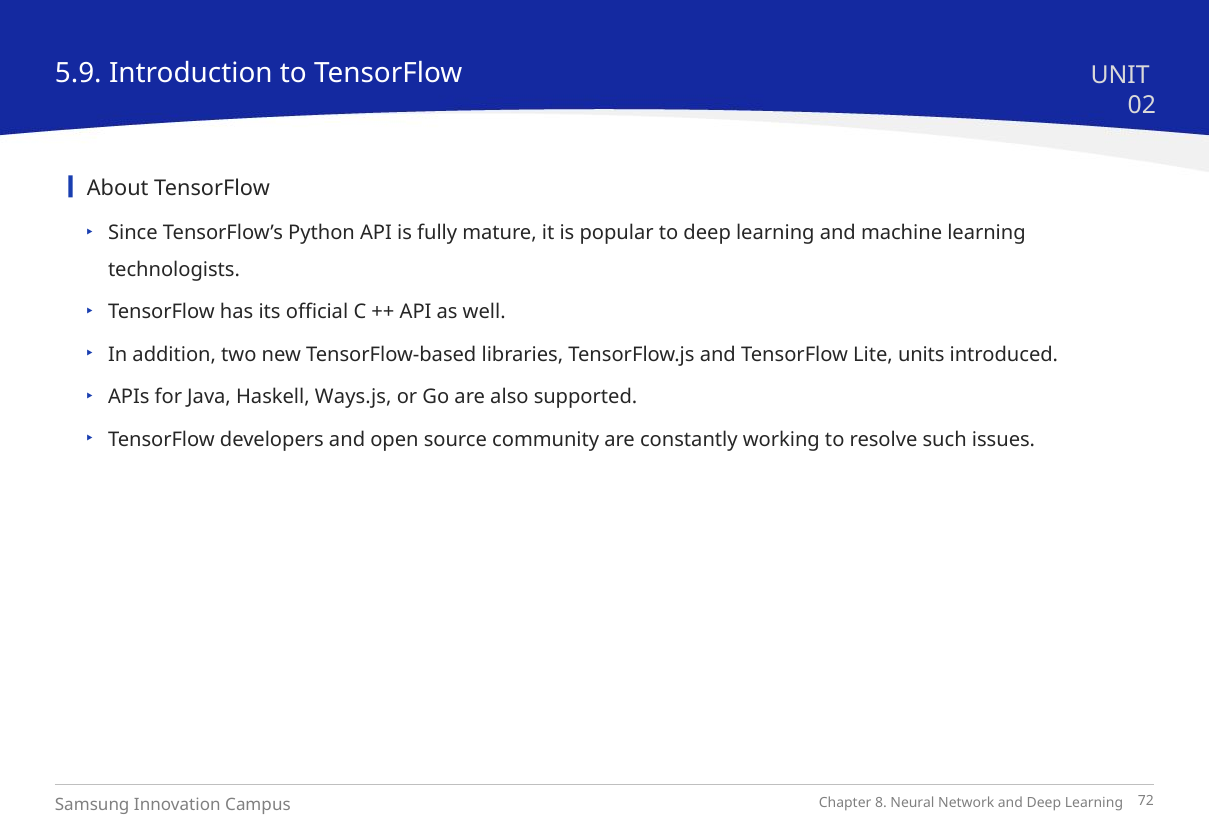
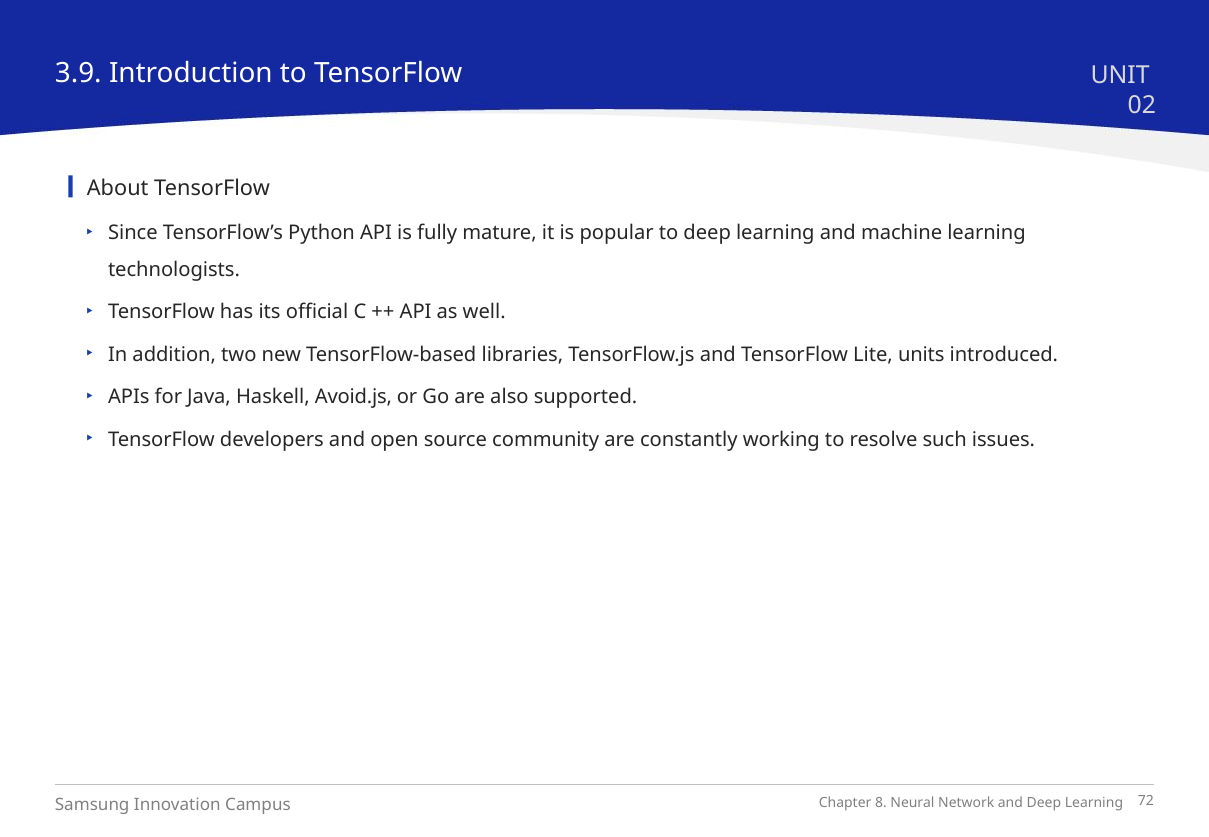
5.9: 5.9 -> 3.9 (78, 74)
Ways.js: Ways.js -> Avoid.js (353, 397)
